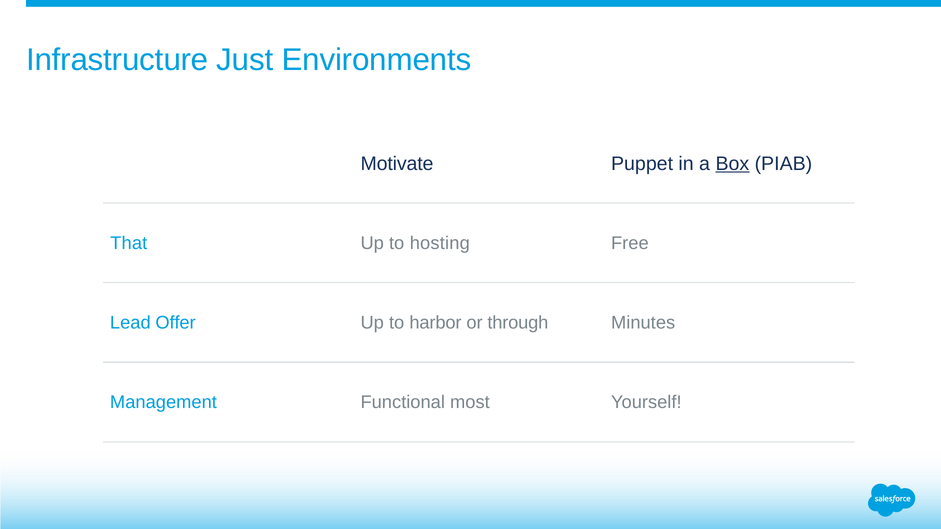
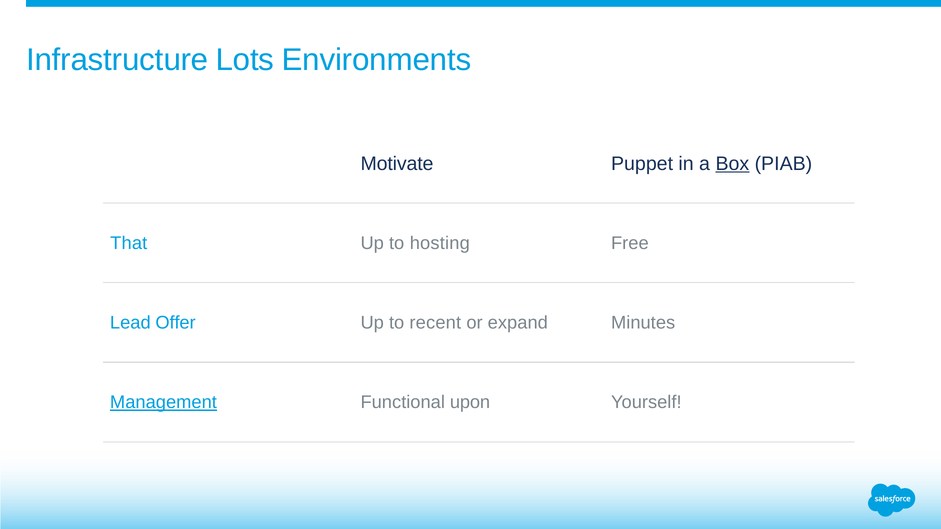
Just: Just -> Lots (245, 60)
harbor: harbor -> recent (435, 323)
through: through -> expand (518, 323)
Management underline: none -> present (163, 403)
most: most -> upon (470, 403)
